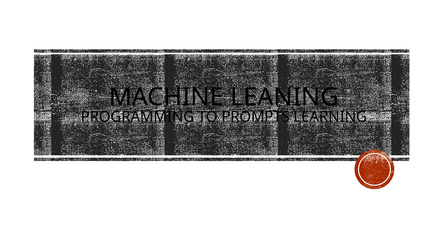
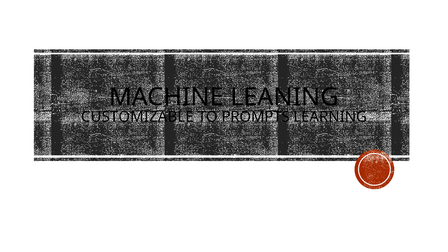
PROGRAMMING: PROGRAMMING -> CUSTOMIZABLE (137, 117)
